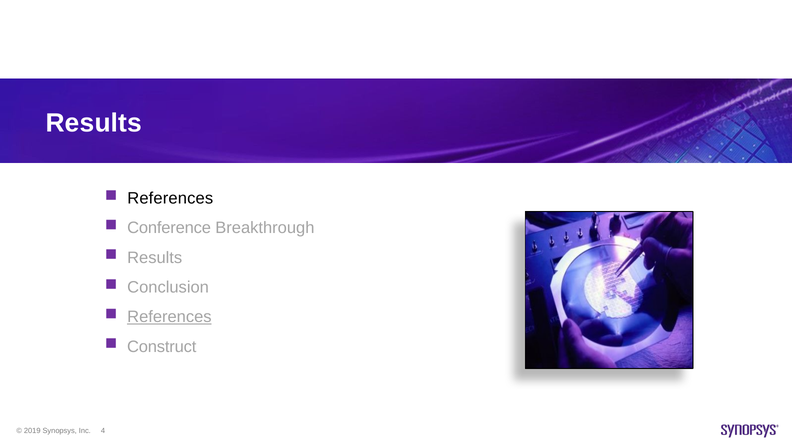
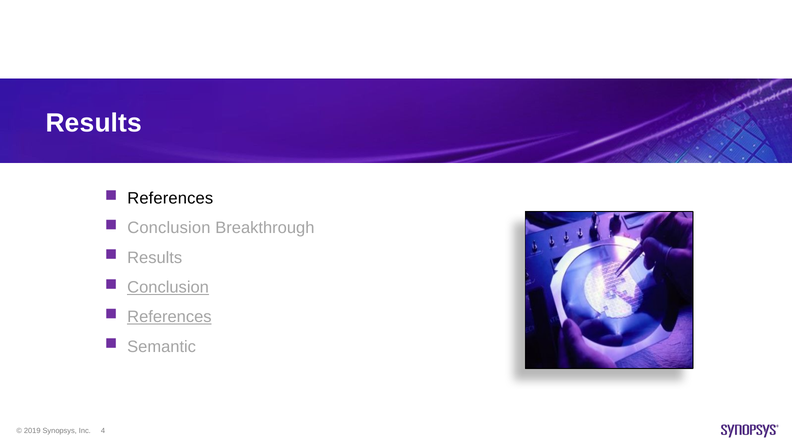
Conference: Conference -> Conclusion (169, 228)
Conclusion underline: none -> present (168, 288)
Construct: Construct -> Semantic (162, 347)
